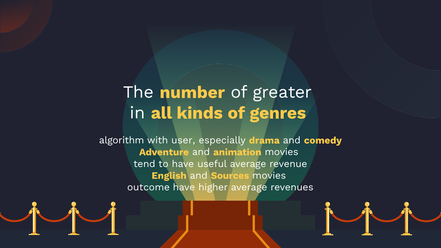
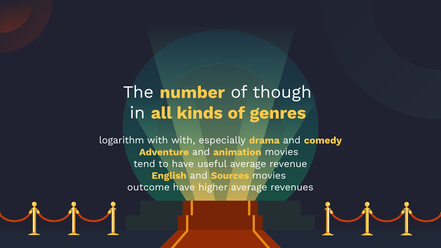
greater: greater -> though (282, 92)
algorithm: algorithm -> logarithm (122, 140)
with user: user -> with (183, 140)
